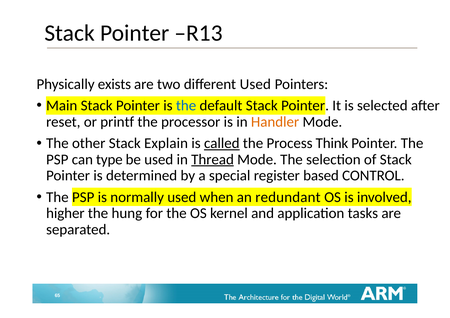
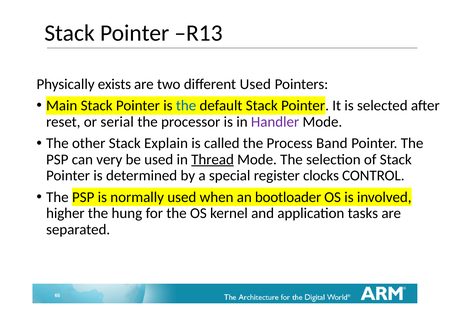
printf: printf -> serial (117, 122)
Handler colour: orange -> purple (275, 122)
called underline: present -> none (222, 143)
Think: Think -> Band (332, 143)
type: type -> very (109, 159)
based: based -> clocks (321, 176)
redundant: redundant -> bootloader (288, 197)
